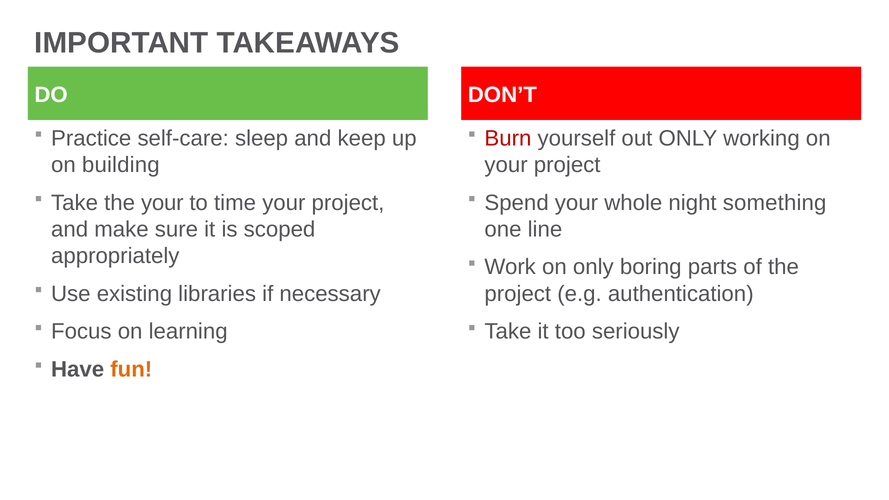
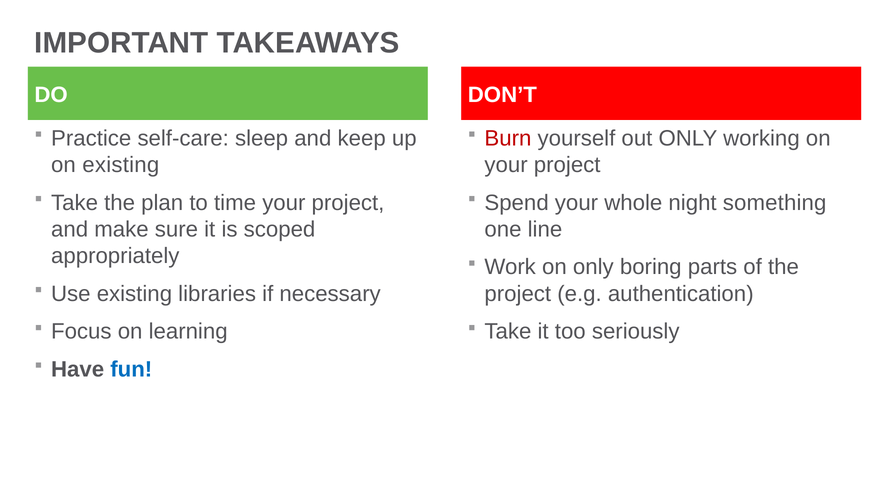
on building: building -> existing (121, 165)
the your: your -> plan (162, 203)
fun colour: orange -> blue (131, 369)
